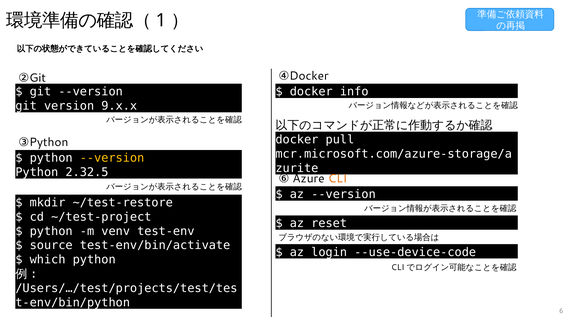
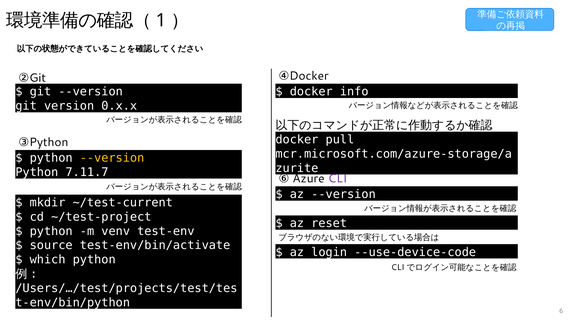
9.x.x: 9.x.x -> 0.x.x (119, 106)
2.32.5: 2.32.5 -> 7.11.7 (87, 172)
CLI colour: orange -> purple (338, 178)
~/test-restore: ~/test-restore -> ~/test-current (123, 202)
